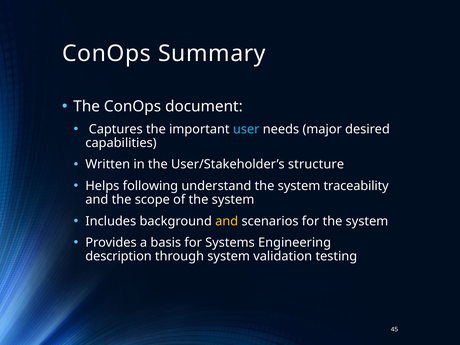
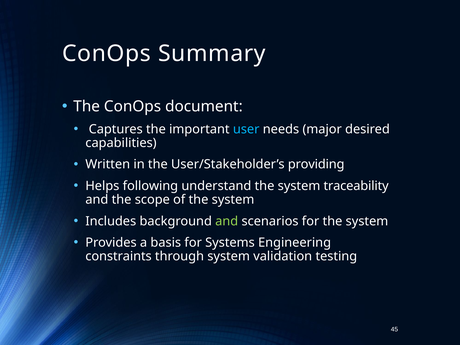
structure: structure -> providing (316, 164)
and colour: yellow -> light green (227, 221)
description: description -> constraints (119, 256)
